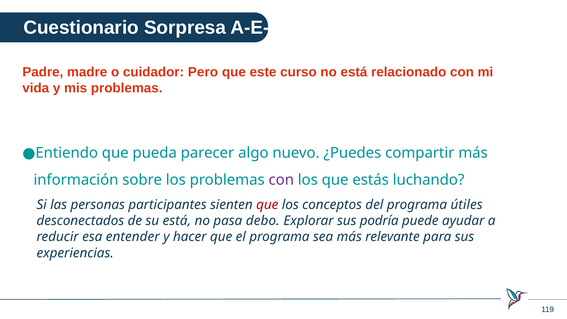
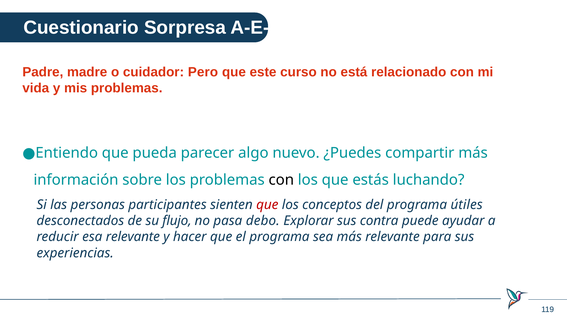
con colour: purple -> black (281, 180)
su está: está -> flujo (177, 221)
podría: podría -> contra (379, 221)
esa entender: entender -> relevante (133, 237)
